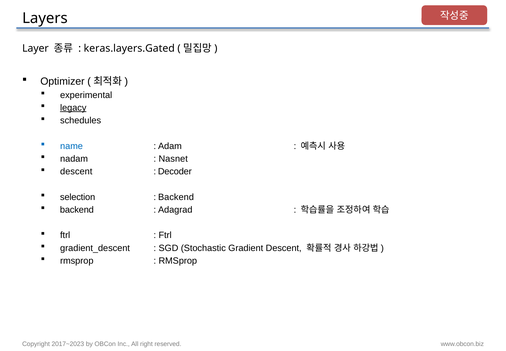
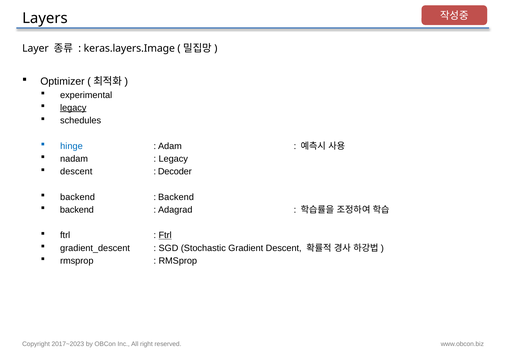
keras.layers.Gated: keras.layers.Gated -> keras.layers.Image (129, 48)
name: name -> hinge (71, 146)
Nasnet: Nasnet -> Legacy (173, 158)
selection: selection -> backend (78, 197)
Ftrl underline: none -> present (165, 235)
